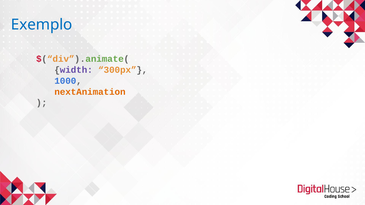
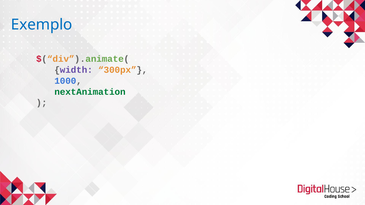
nextAnimation colour: orange -> green (90, 92)
